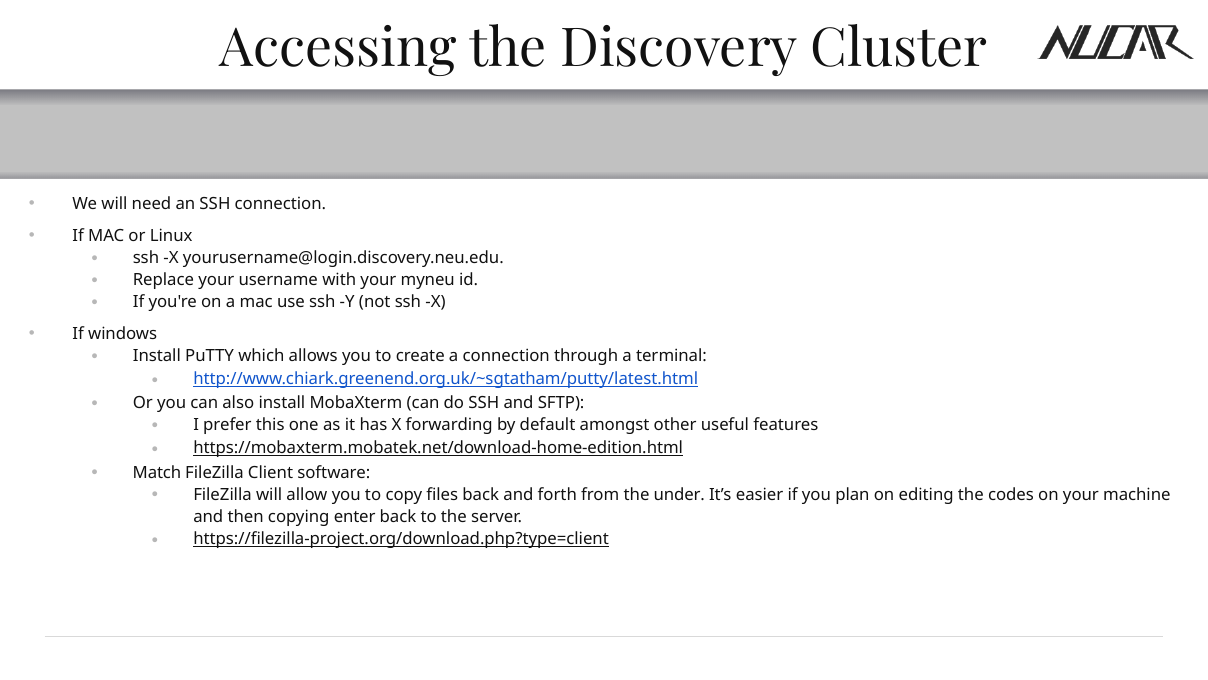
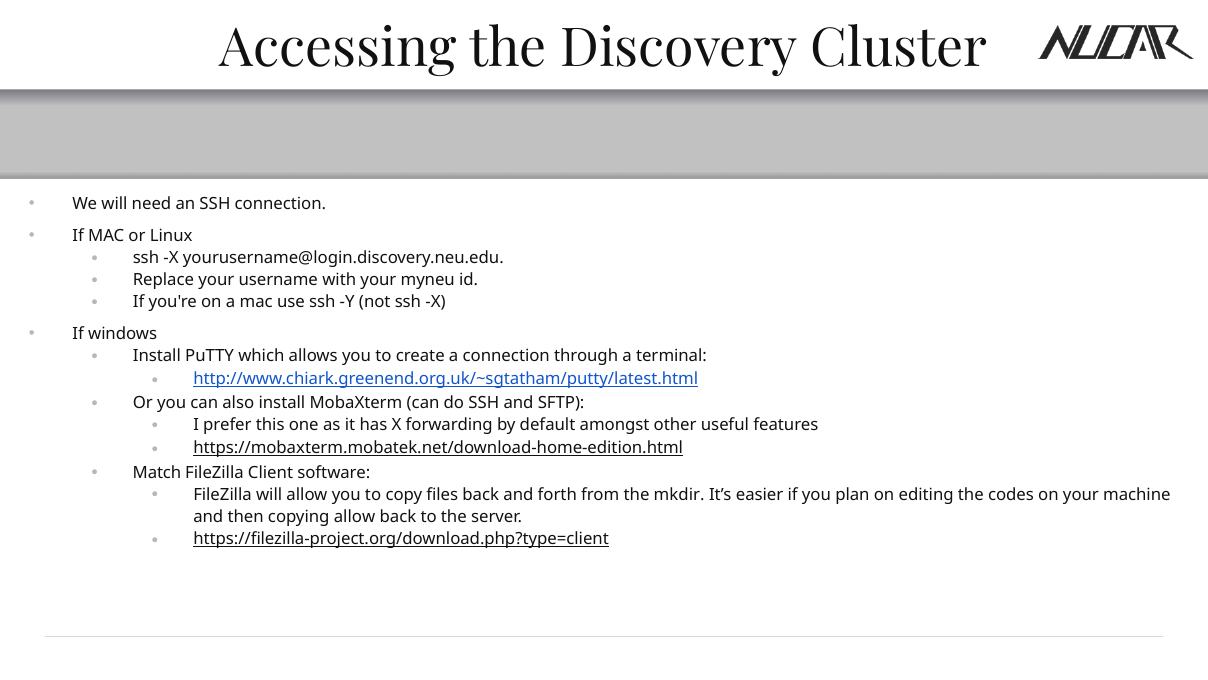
under: under -> mkdir (679, 494)
copying enter: enter -> allow (355, 516)
